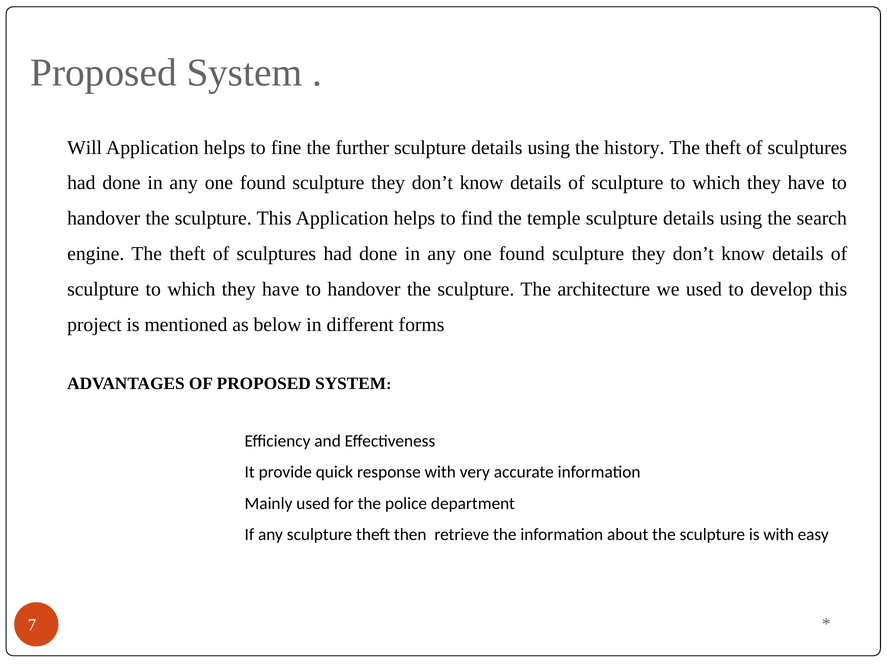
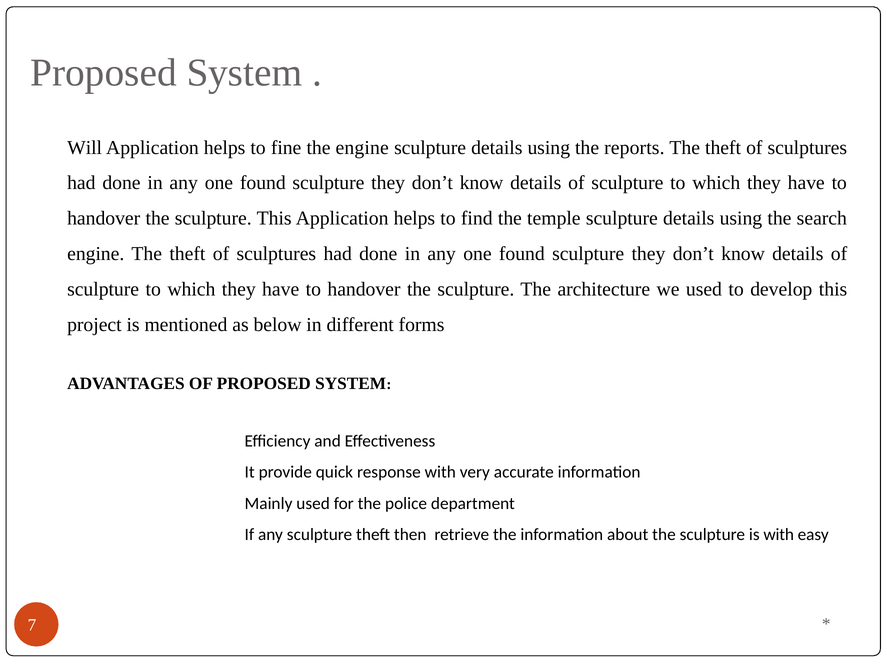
the further: further -> engine (362, 148)
history: history -> reports (634, 148)
